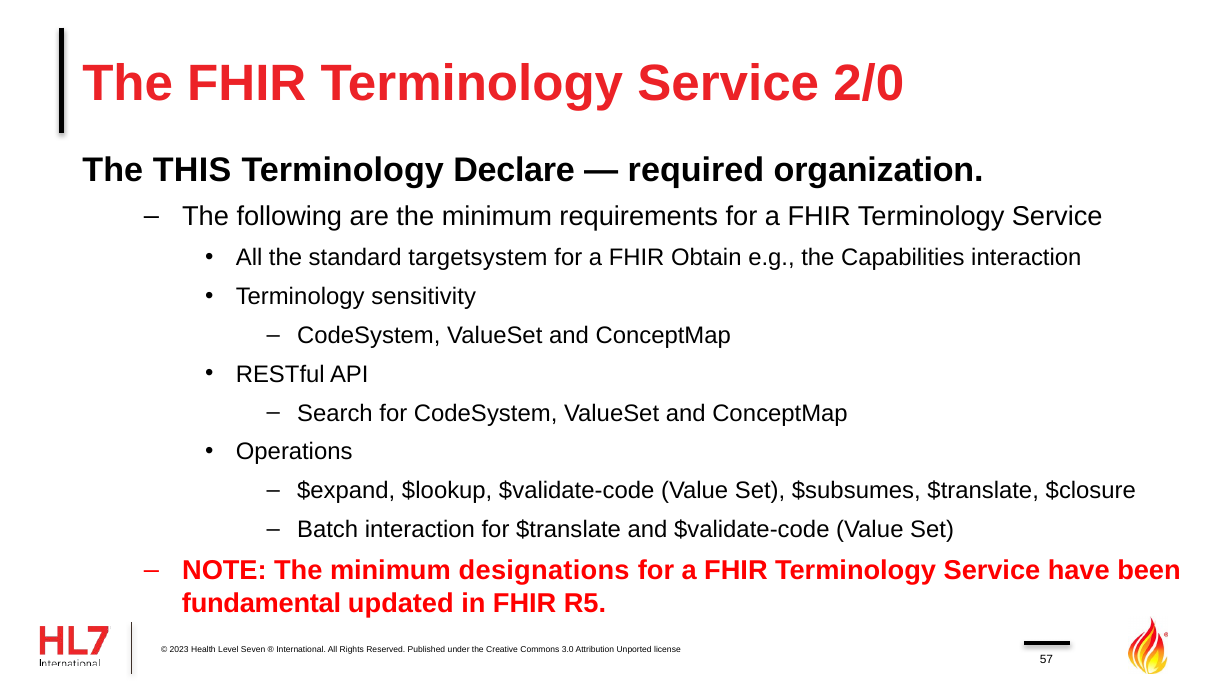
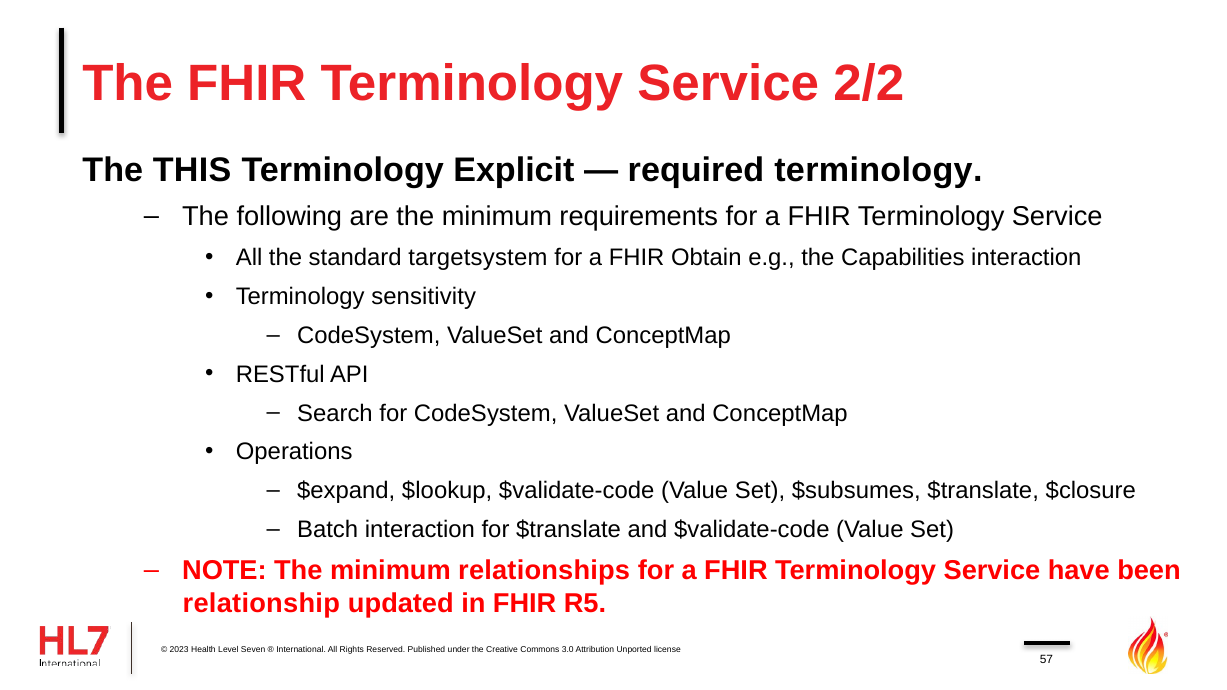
2/0: 2/0 -> 2/2 (869, 84)
Declare: Declare -> Explicit (514, 170)
required organization: organization -> terminology (878, 170)
designations: designations -> relationships (544, 571)
fundamental: fundamental -> relationship (261, 604)
